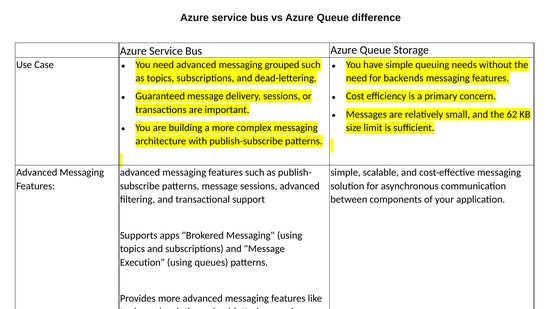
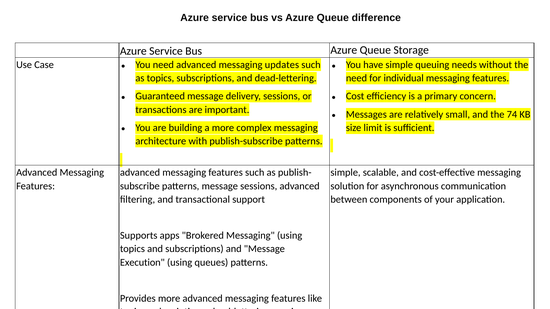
grouped: grouped -> updates (282, 65)
backends: backends -> individual (404, 78)
62: 62 -> 74 (512, 114)
